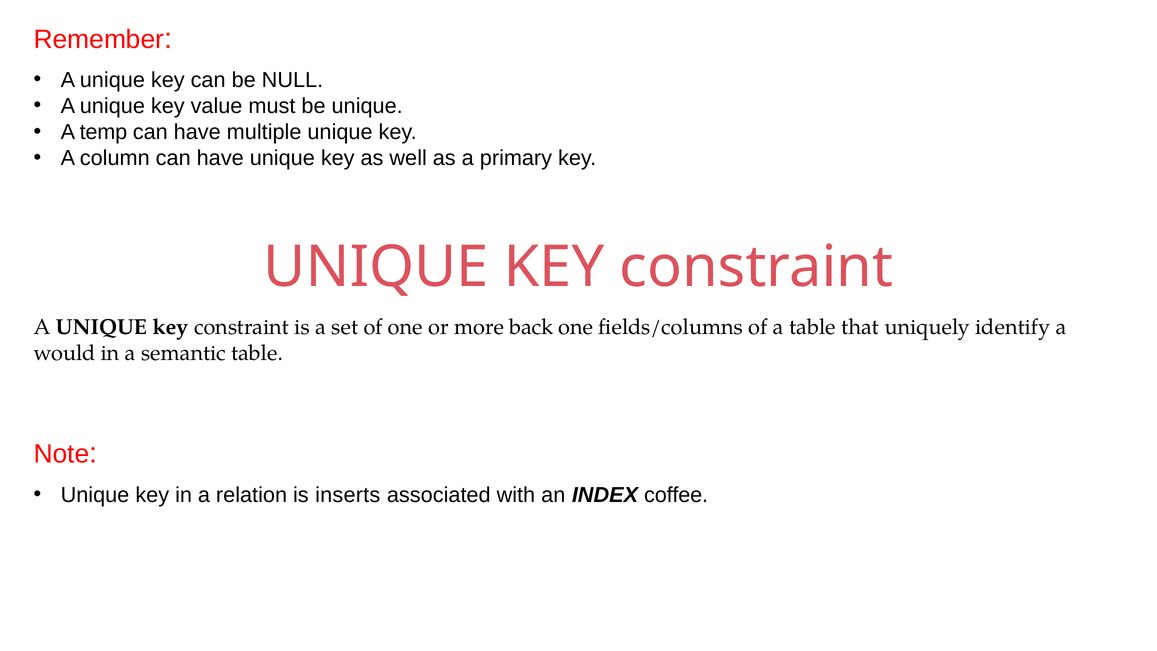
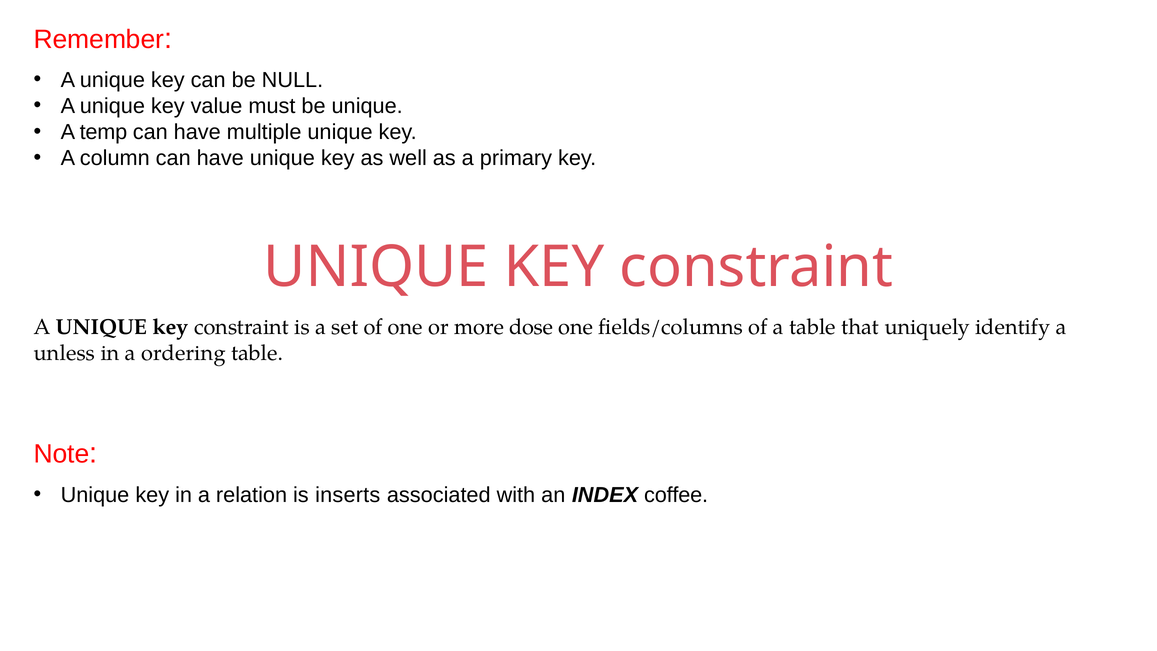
back: back -> dose (531, 327)
would: would -> unless (64, 353)
semantic: semantic -> ordering (183, 353)
